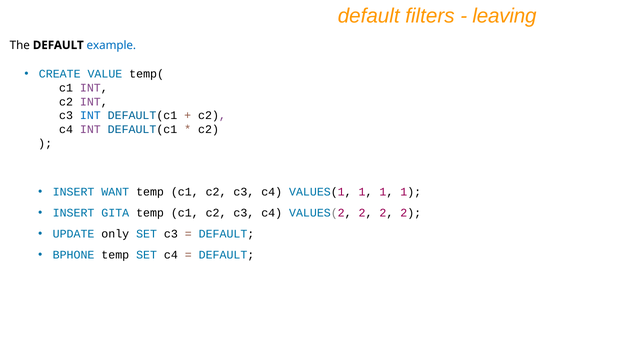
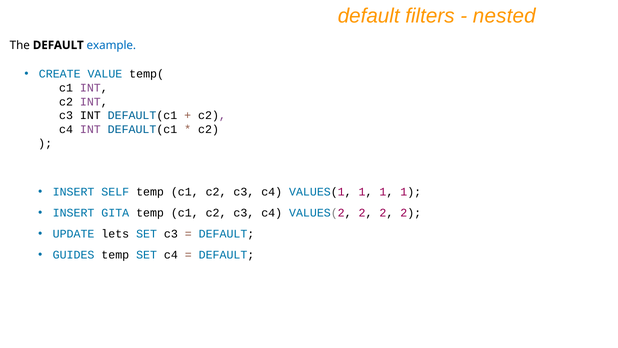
leaving: leaving -> nested (504, 16)
INT colour: blue -> black (90, 115)
WANT: WANT -> SELF (115, 192)
only: only -> lets (115, 234)
BPHONE: BPHONE -> GUIDES (74, 255)
